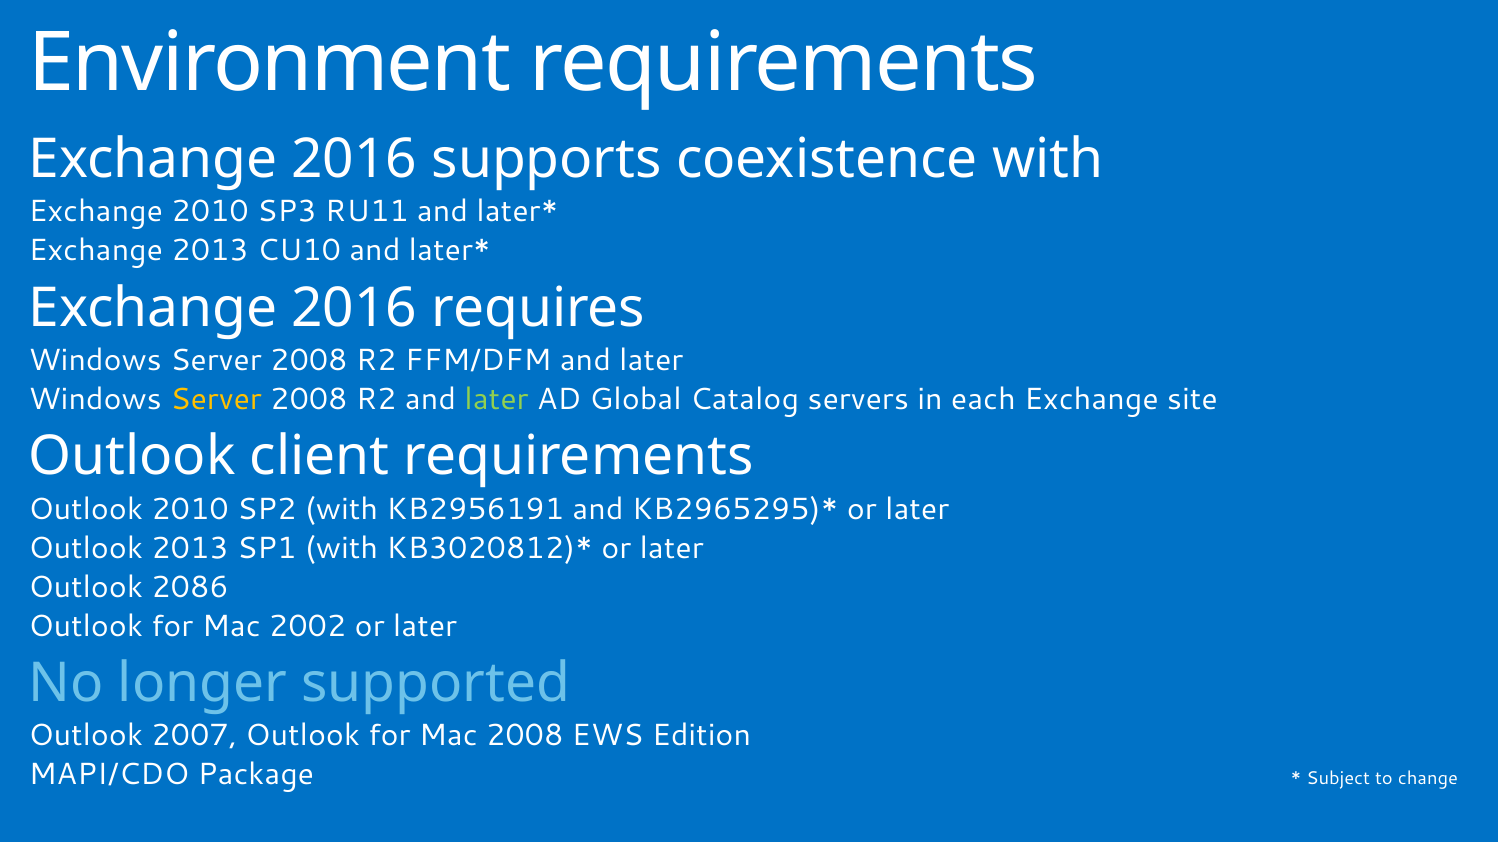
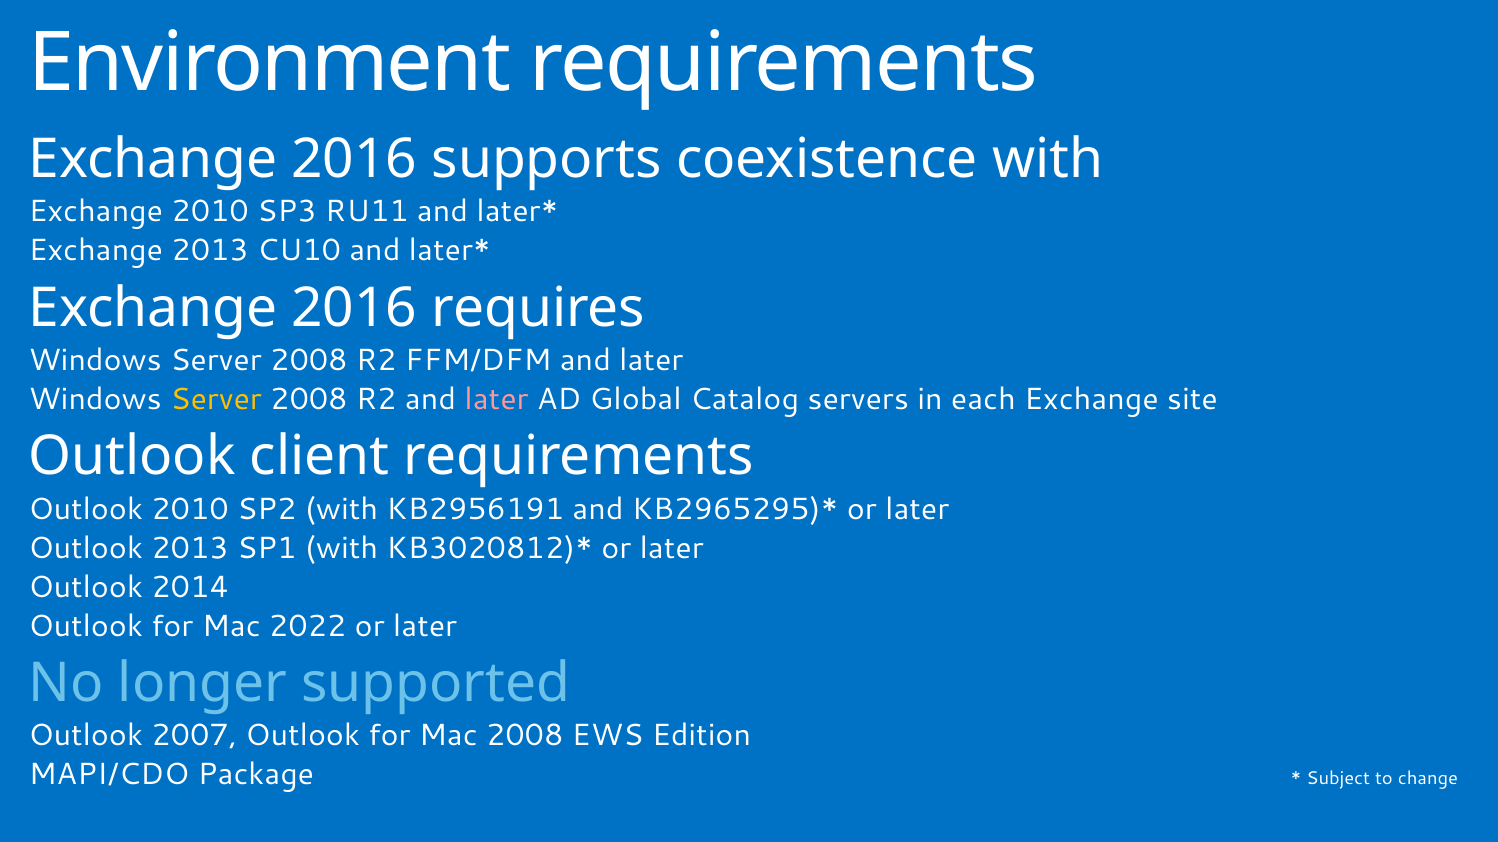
later colour: light green -> pink (497, 400)
2086: 2086 -> 2014 (190, 588)
2002: 2002 -> 2022 (308, 627)
